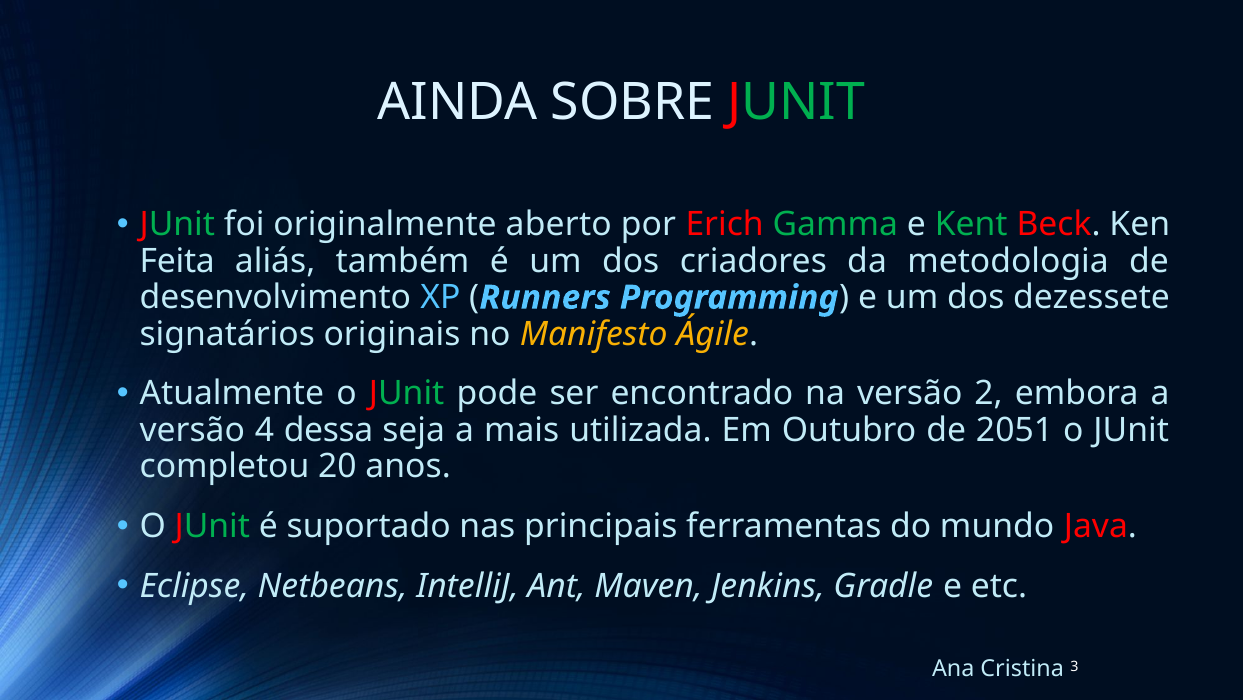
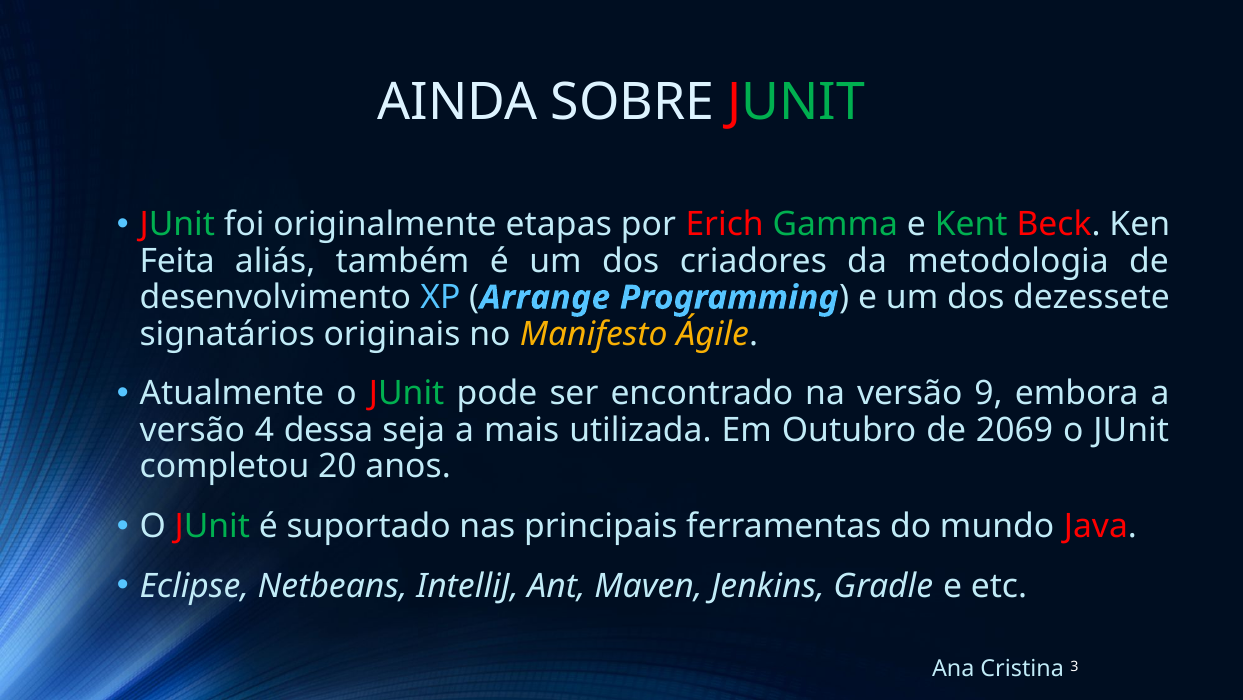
aberto: aberto -> etapas (559, 225)
Runners: Runners -> Arrange (545, 297)
2: 2 -> 9 (989, 393)
2051: 2051 -> 2069 (1015, 430)
